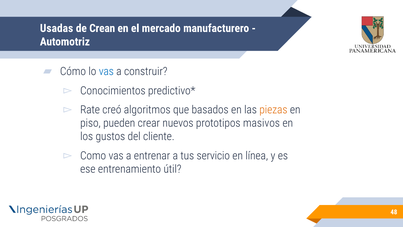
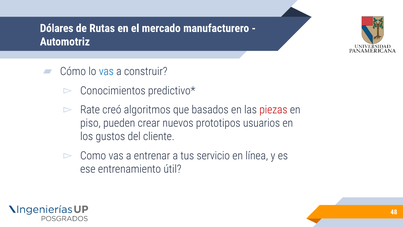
Usadas: Usadas -> Dólares (57, 28)
Crean: Crean -> Rutas (102, 28)
piezas colour: orange -> red (273, 110)
masivos: masivos -> usuarios (262, 123)
